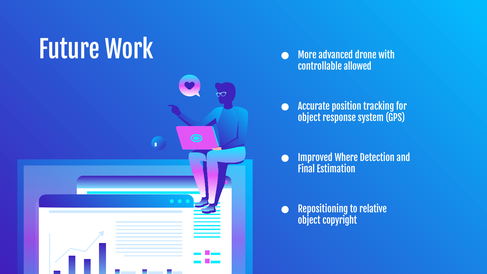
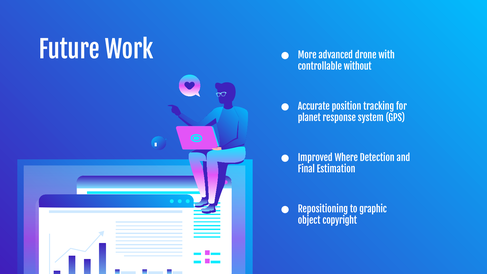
allowed: allowed -> without (358, 67)
object: object -> planet (309, 118)
relative: relative -> graphic (373, 209)
